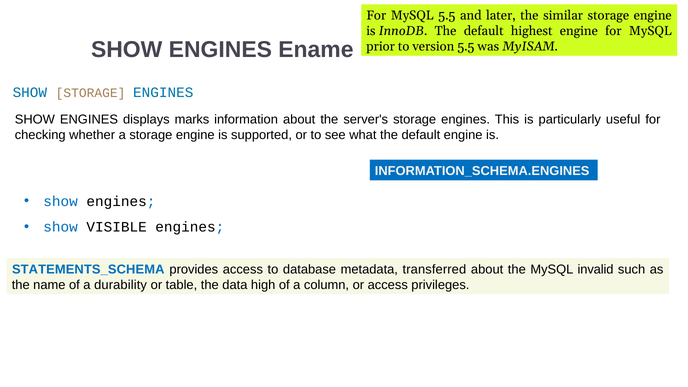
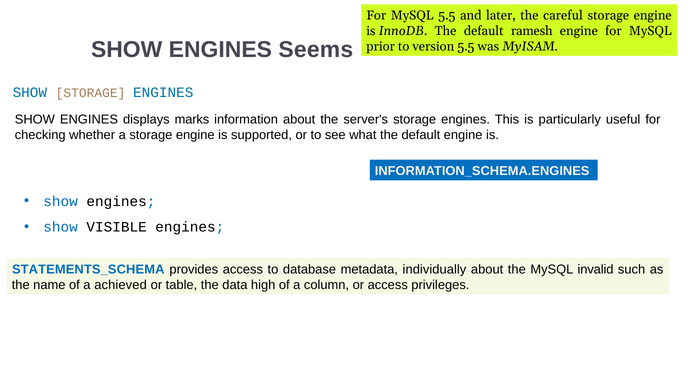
similar: similar -> careful (563, 15)
highest: highest -> ramesh (532, 31)
Ename: Ename -> Seems (316, 50)
transferred: transferred -> individually (434, 269)
durability: durability -> achieved (121, 285)
